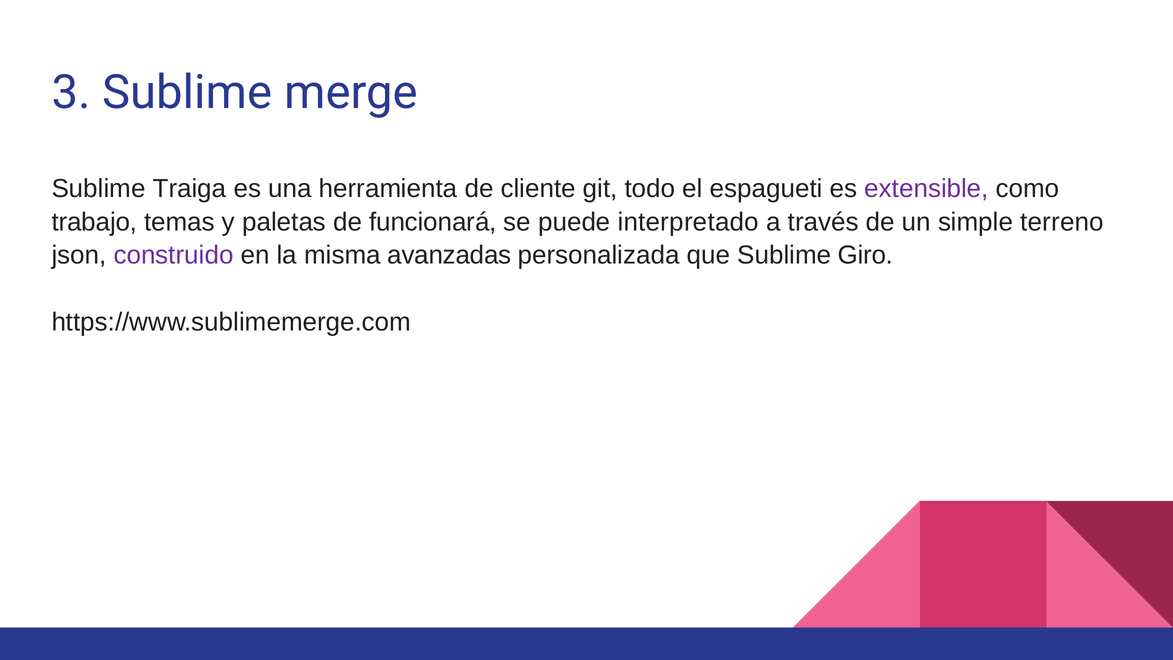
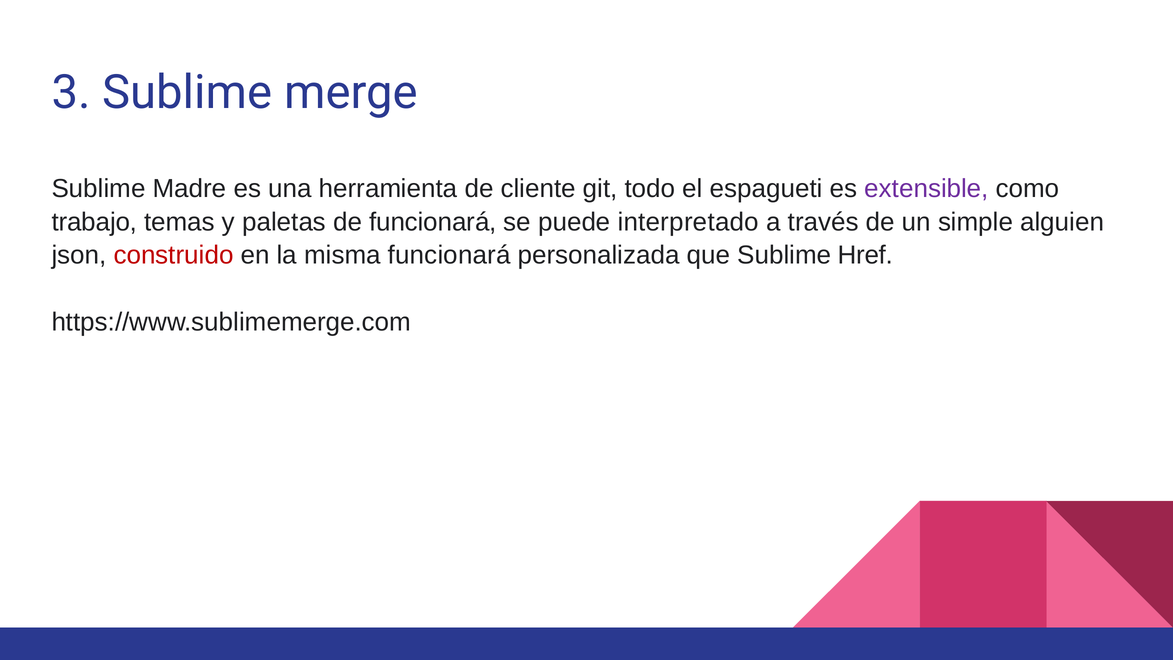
Traiga: Traiga -> Madre (190, 189)
terreno: terreno -> alguien (1062, 222)
construido colour: purple -> red (174, 255)
misma avanzadas: avanzadas -> funcionará (449, 255)
Giro: Giro -> Href (865, 255)
